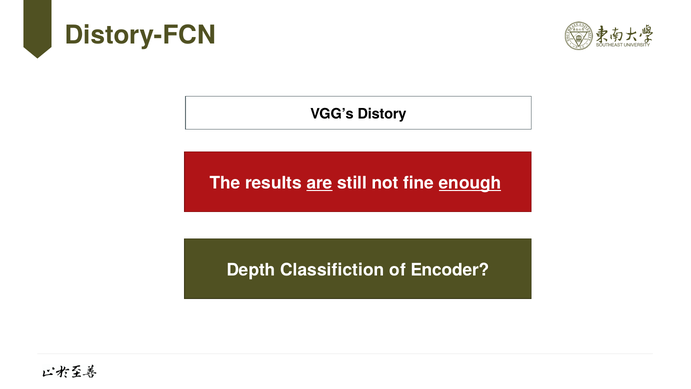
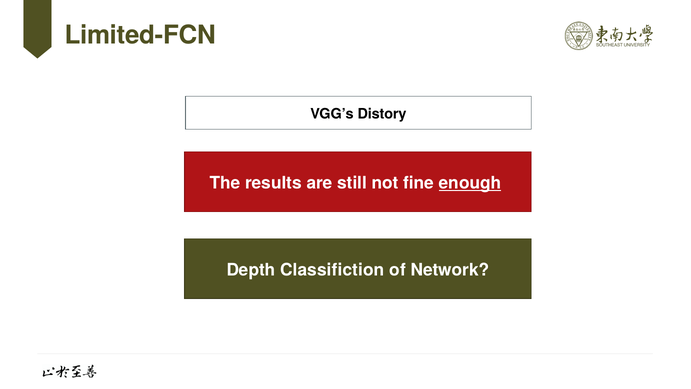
Distory-FCN: Distory-FCN -> Limited-FCN (140, 35)
are underline: present -> none (320, 183)
Encoder: Encoder -> Network (450, 270)
